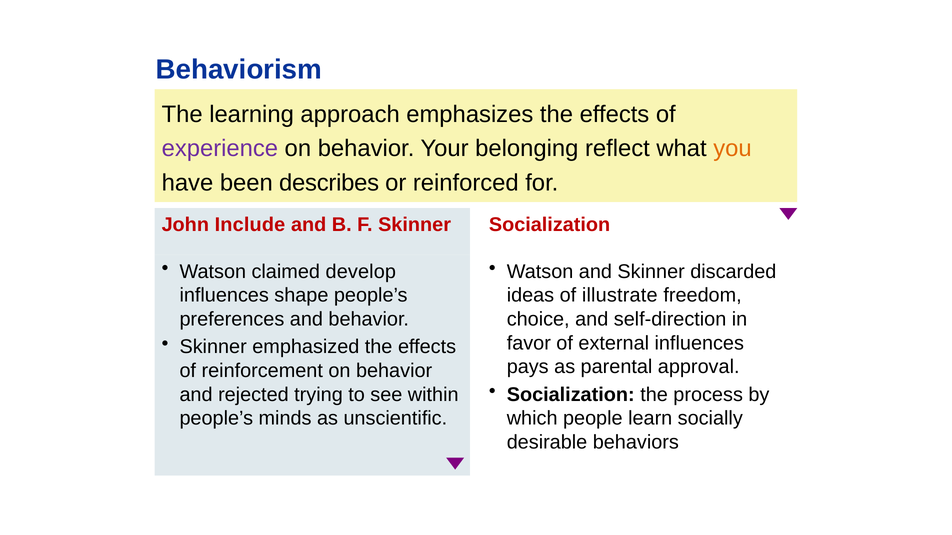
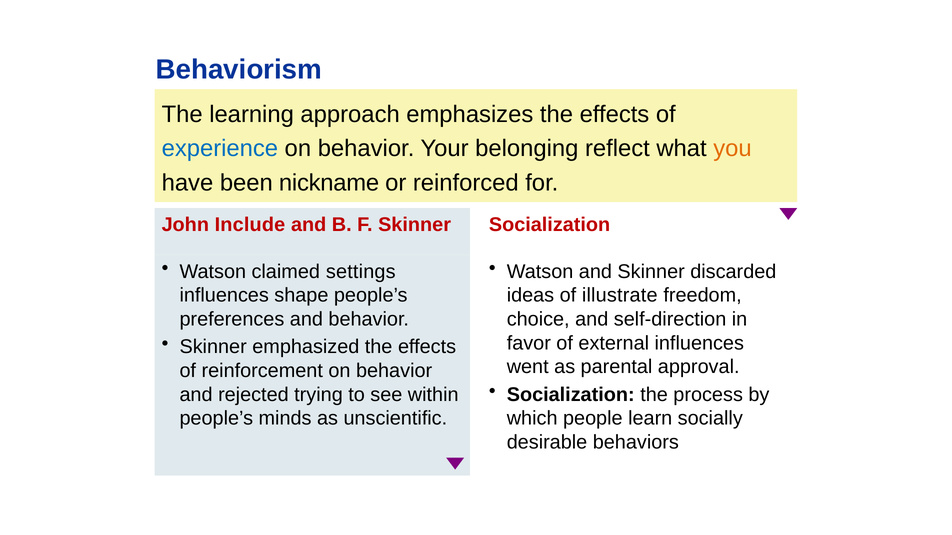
experience colour: purple -> blue (220, 149)
describes: describes -> nickname (329, 183)
develop: develop -> settings (361, 272)
pays: pays -> went (528, 367)
